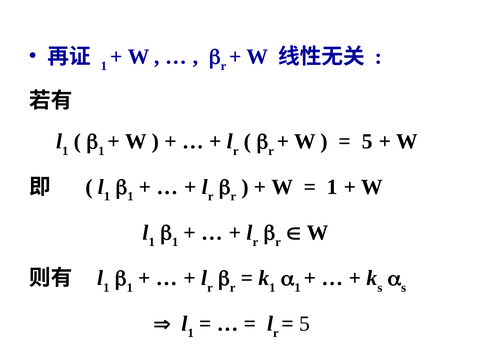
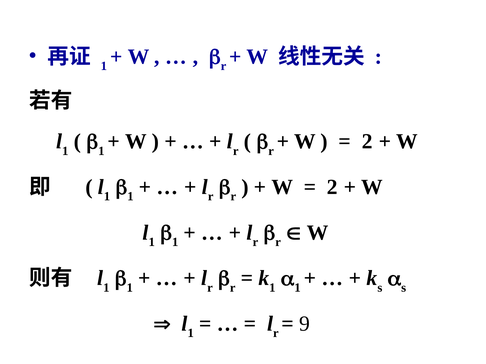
5: 5 -> 2 (367, 142)
1: 1 -> 2 (332, 187)
5: 5 -> 9 (305, 324)
